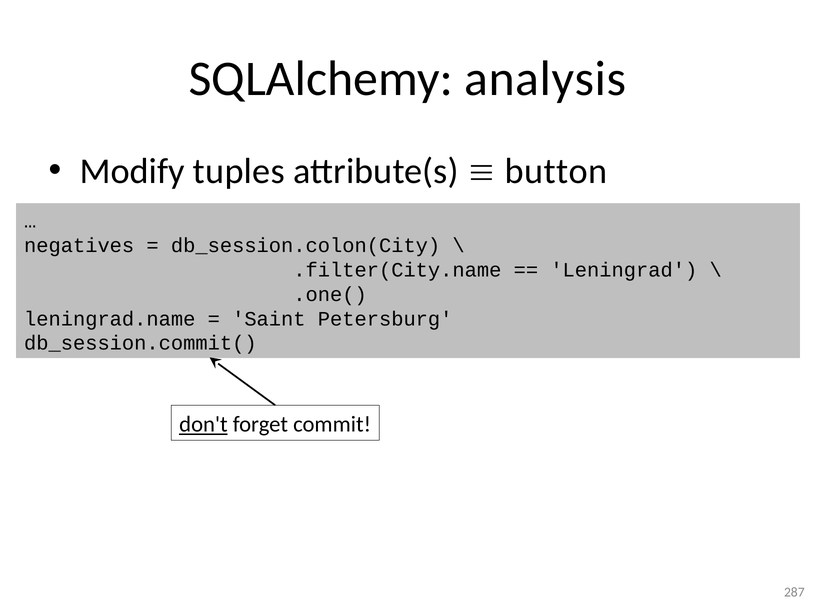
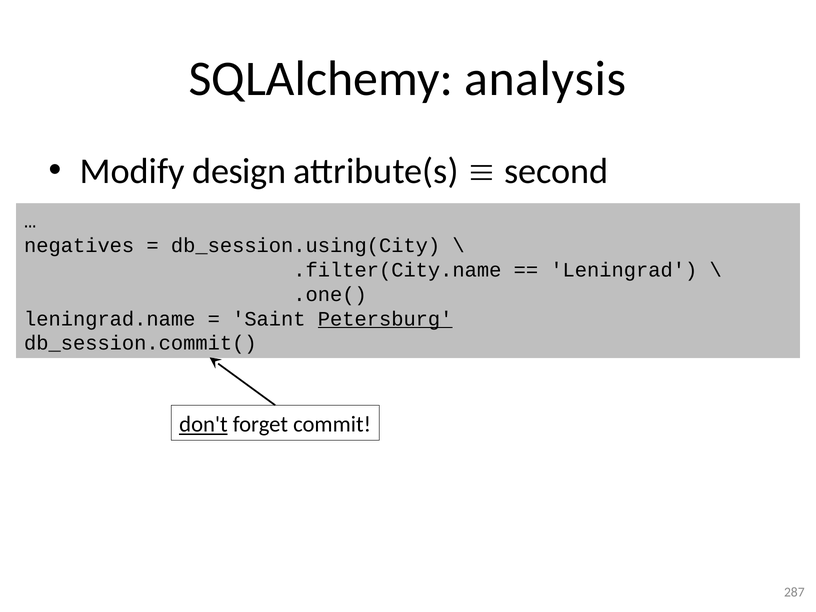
tuples: tuples -> design (239, 171)
button: button -> second (556, 171)
db_session.colon(City: db_session.colon(City -> db_session.using(City (306, 245)
Petersburg underline: none -> present (385, 319)
